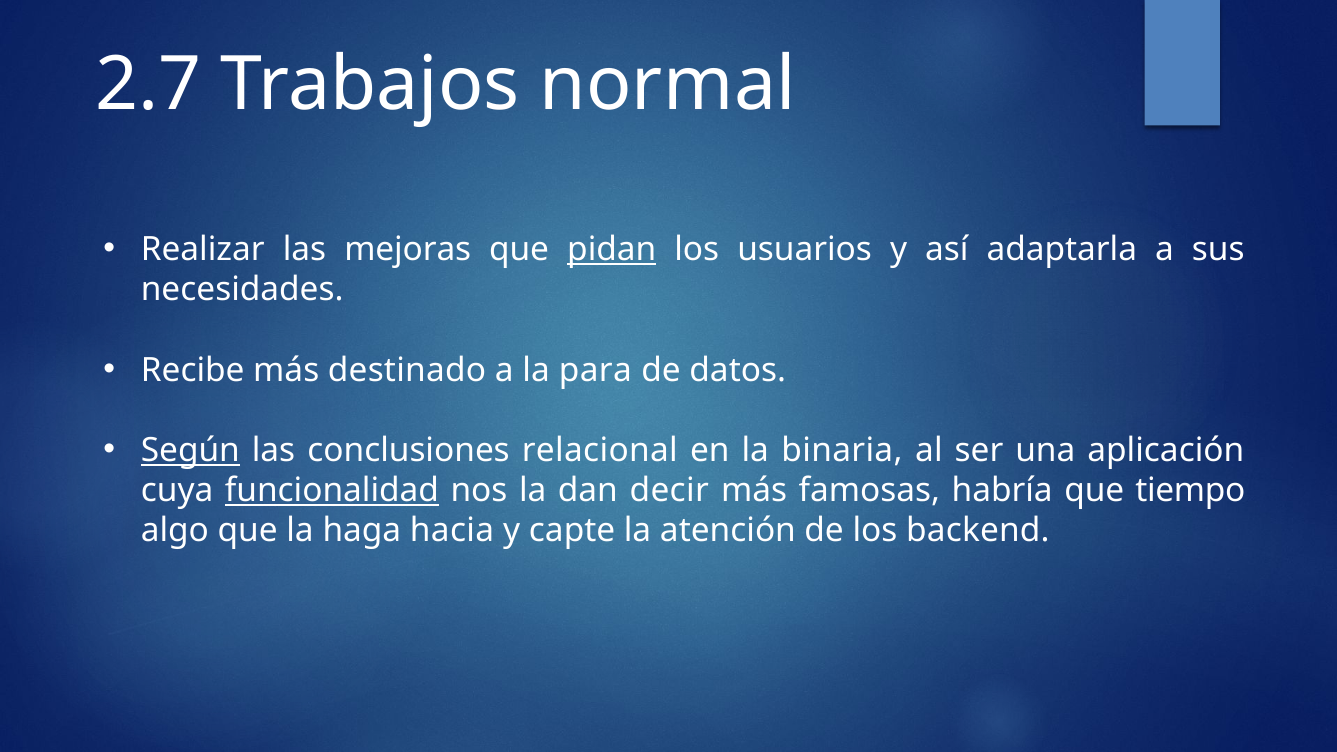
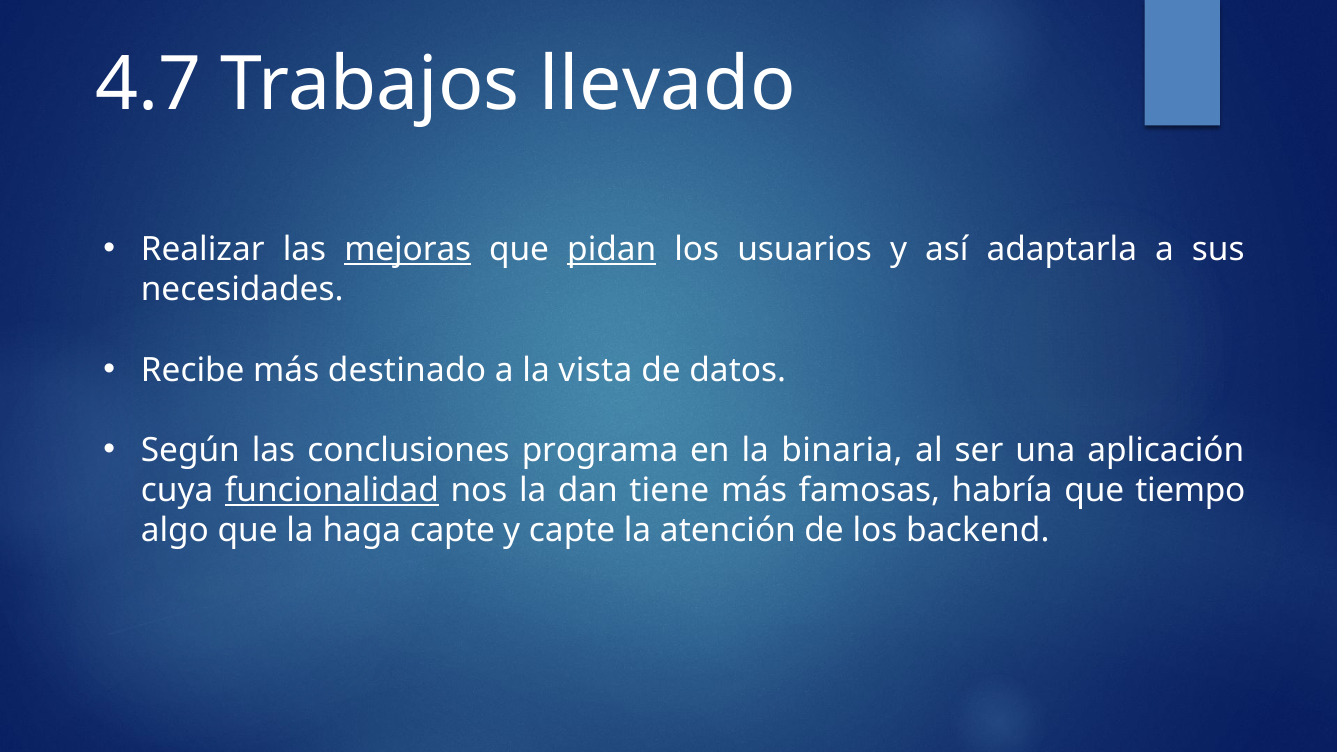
2.7: 2.7 -> 4.7 (148, 85)
normal: normal -> llevado (668, 85)
mejoras underline: none -> present (408, 250)
para: para -> vista (595, 370)
Según underline: present -> none (190, 450)
relacional: relacional -> programa (600, 450)
decir: decir -> tiene (669, 490)
haga hacia: hacia -> capte (452, 530)
